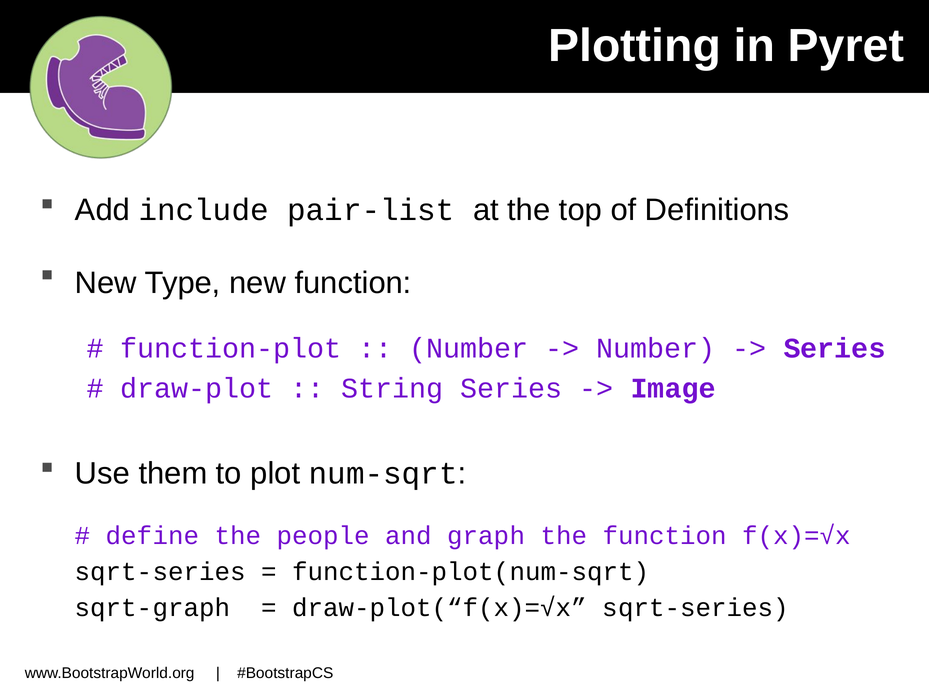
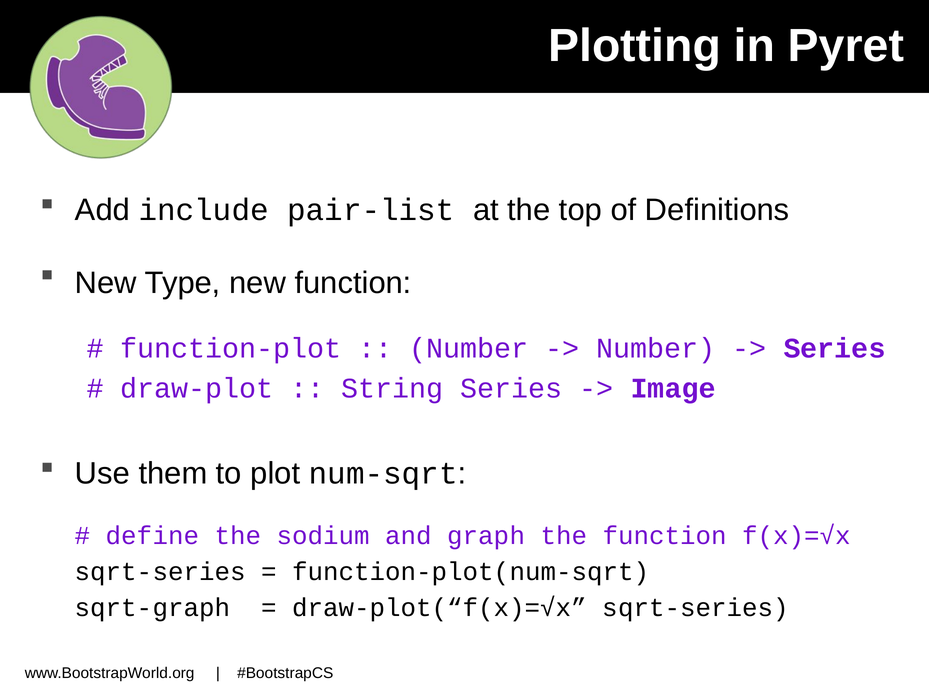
people: people -> sodium (323, 535)
